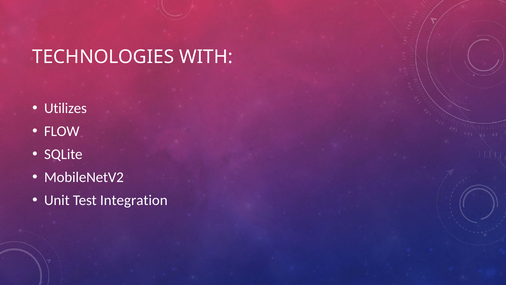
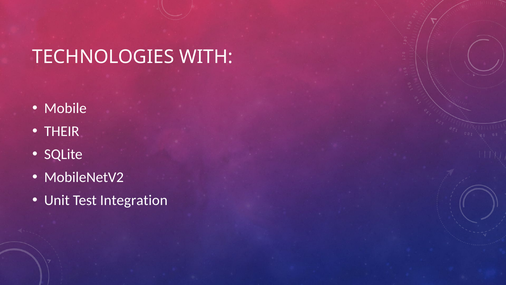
Utilizes: Utilizes -> Mobile (65, 108)
FLOW: FLOW -> THEIR (62, 131)
